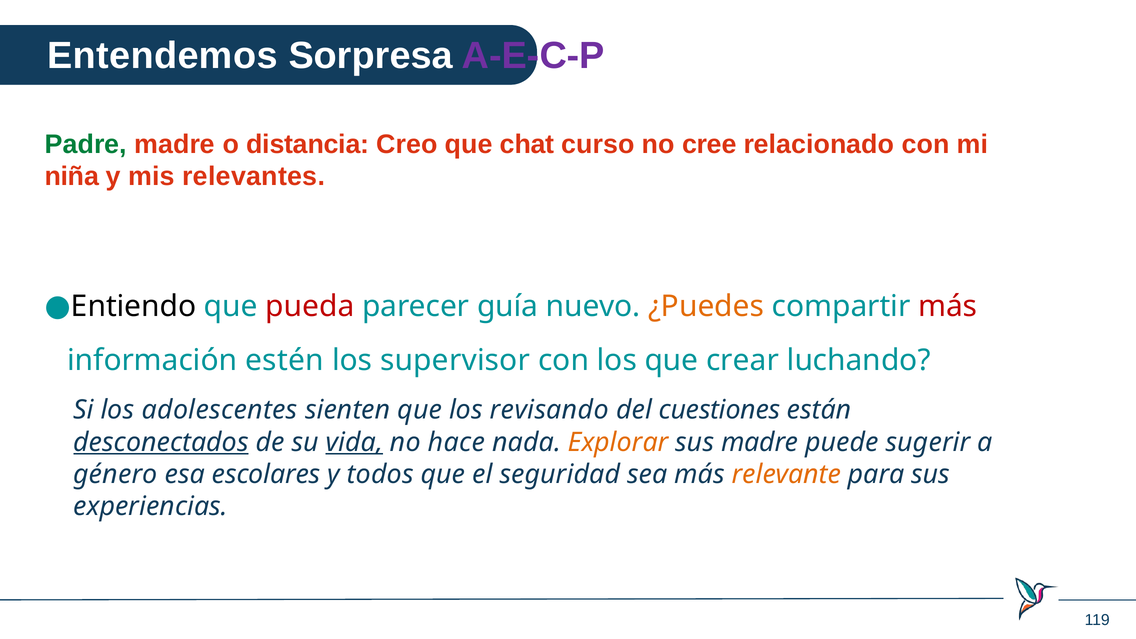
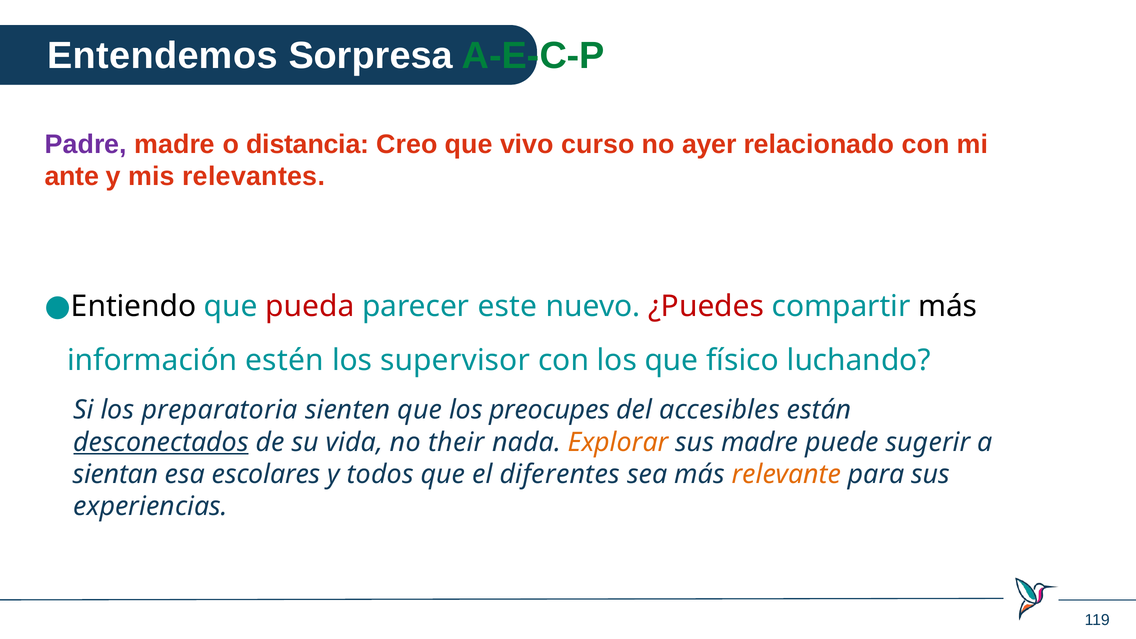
A-E-C-P colour: purple -> green (533, 56)
Padre colour: green -> purple (86, 144)
chat: chat -> vivo (527, 144)
cree: cree -> ayer (709, 144)
niña: niña -> ante (72, 177)
guía: guía -> este (507, 306)
¿Puedes colour: orange -> red (706, 306)
más colour: red -> black (948, 306)
crear: crear -> físico (743, 360)
adolescentes: adolescentes -> preparatoria (220, 410)
revisando: revisando -> preocupes (550, 410)
cuestiones: cuestiones -> accesibles (719, 410)
vida underline: present -> none (354, 442)
hace: hace -> their (456, 442)
género: género -> sientan (116, 474)
seguridad: seguridad -> diferentes (560, 474)
